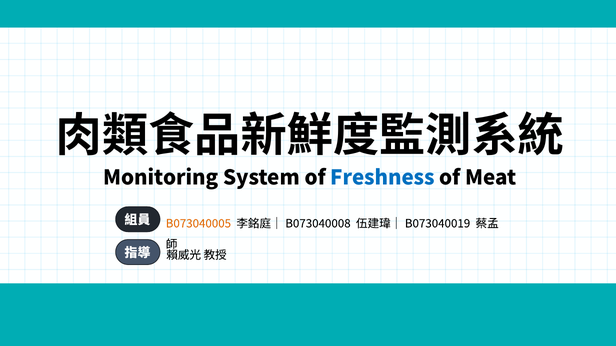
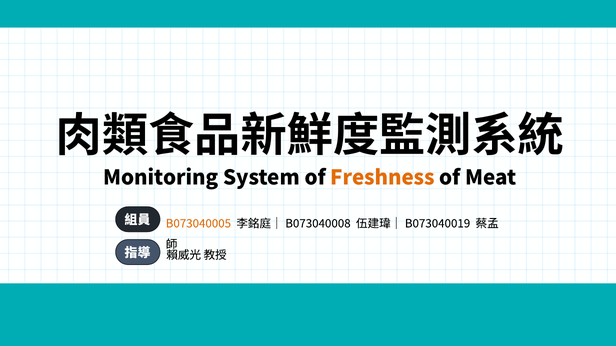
Freshness colour: blue -> orange (383, 178)
